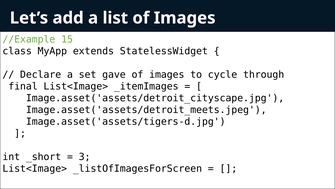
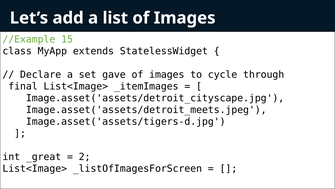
_short: _short -> _great (44, 157)
3: 3 -> 2 (85, 157)
